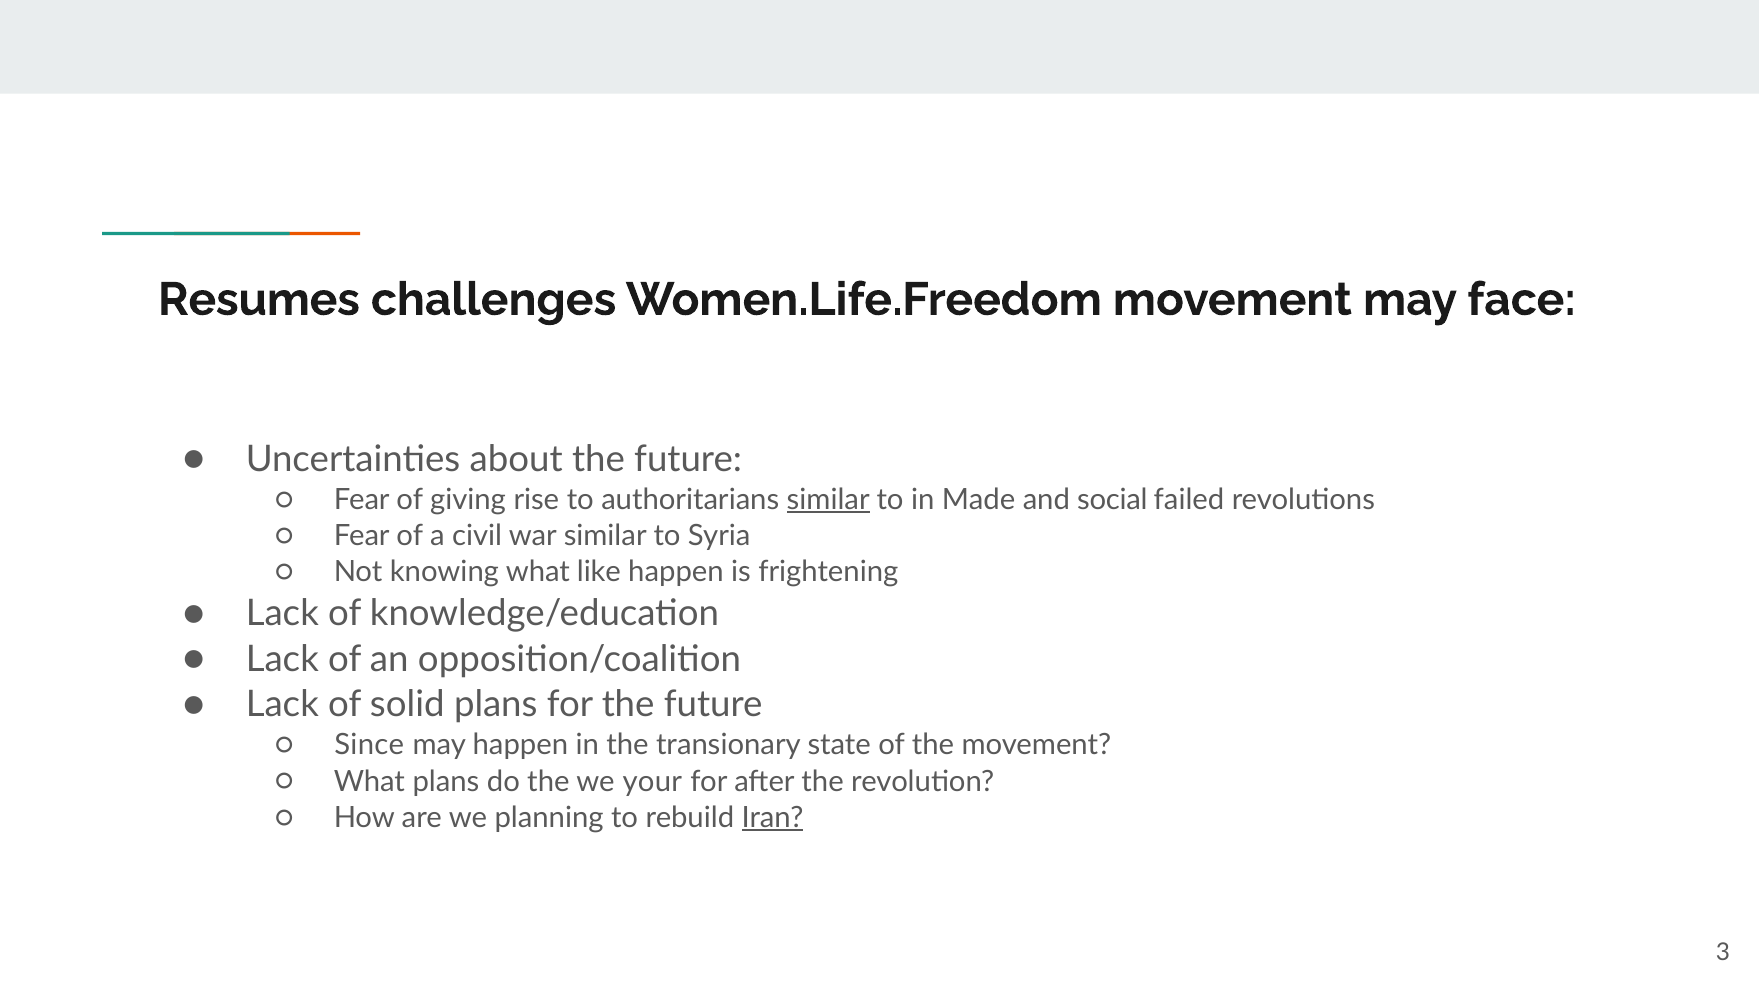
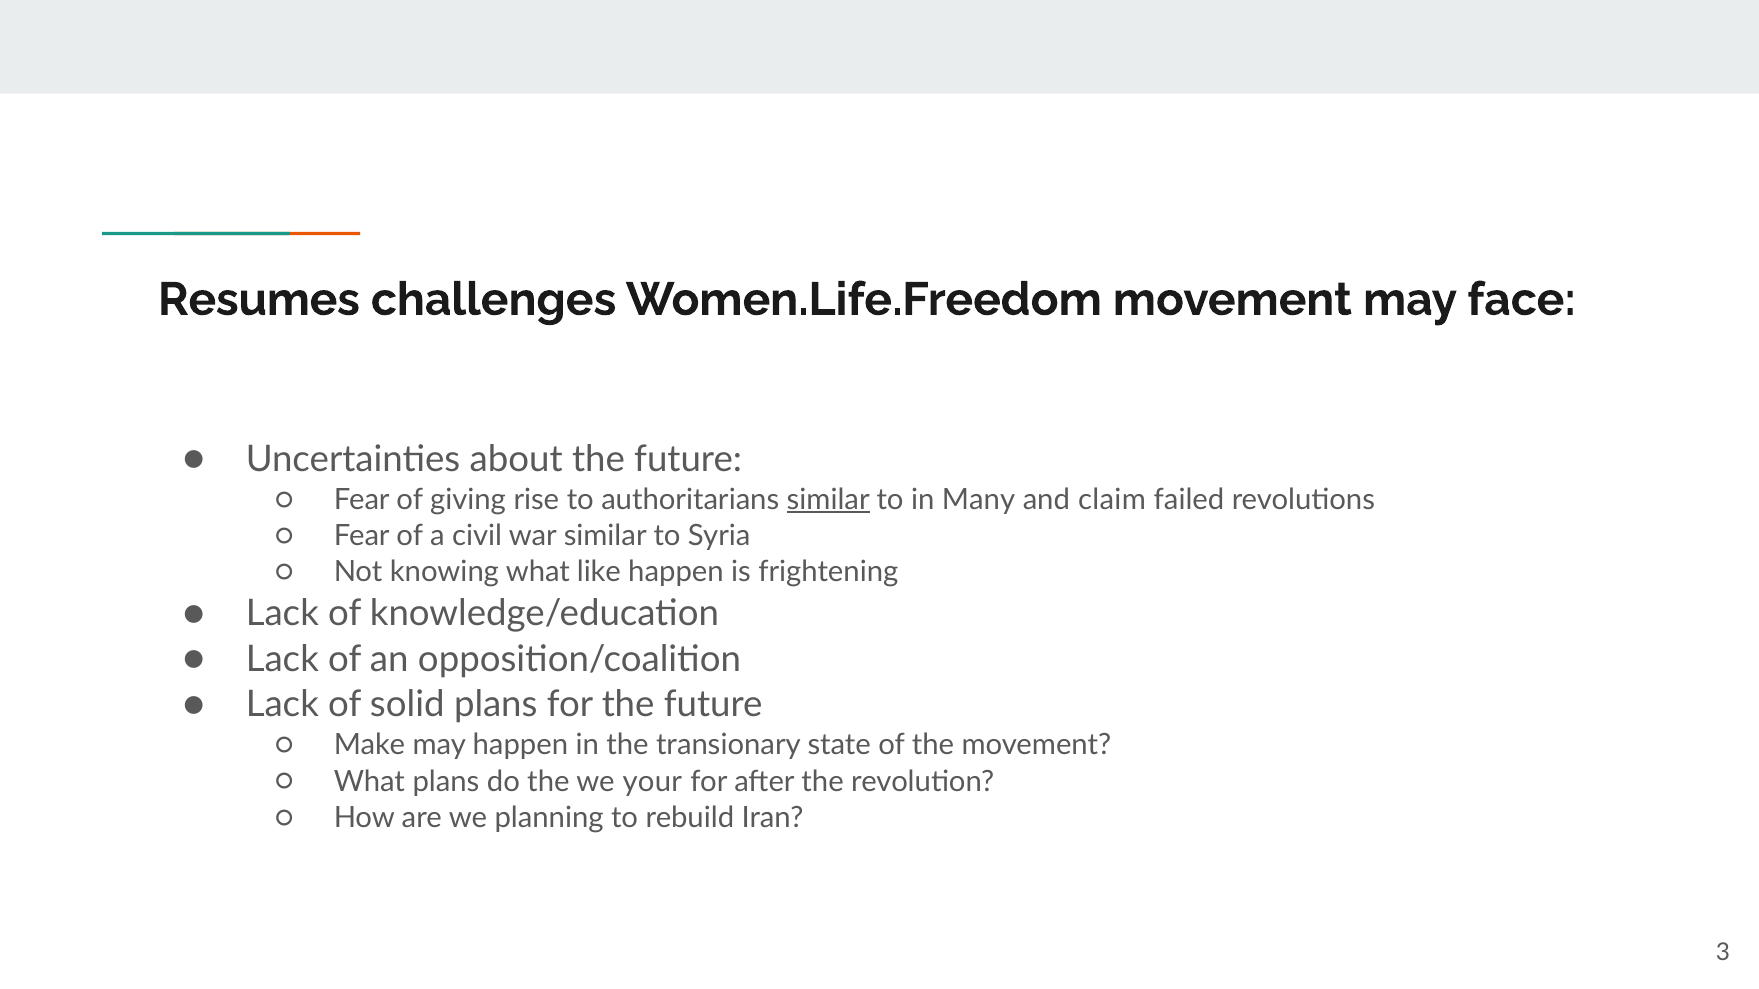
Made: Made -> Many (978, 500)
social: social -> claim (1112, 500)
Since: Since -> Make (369, 745)
Iran underline: present -> none (773, 818)
